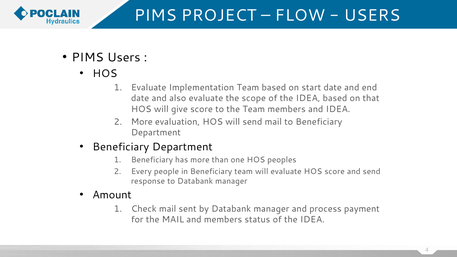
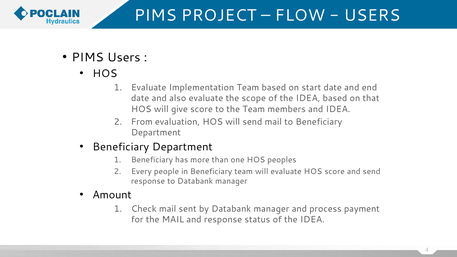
More: More -> From (142, 122)
and members: members -> response (223, 220)
